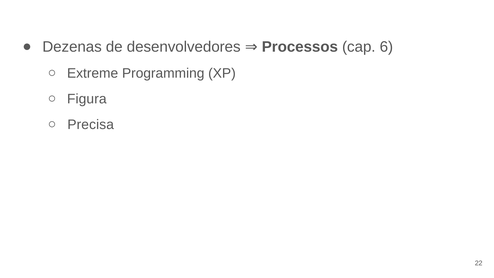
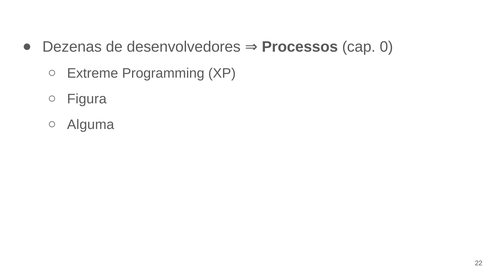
6: 6 -> 0 (386, 47)
Precisa: Precisa -> Alguma (91, 125)
